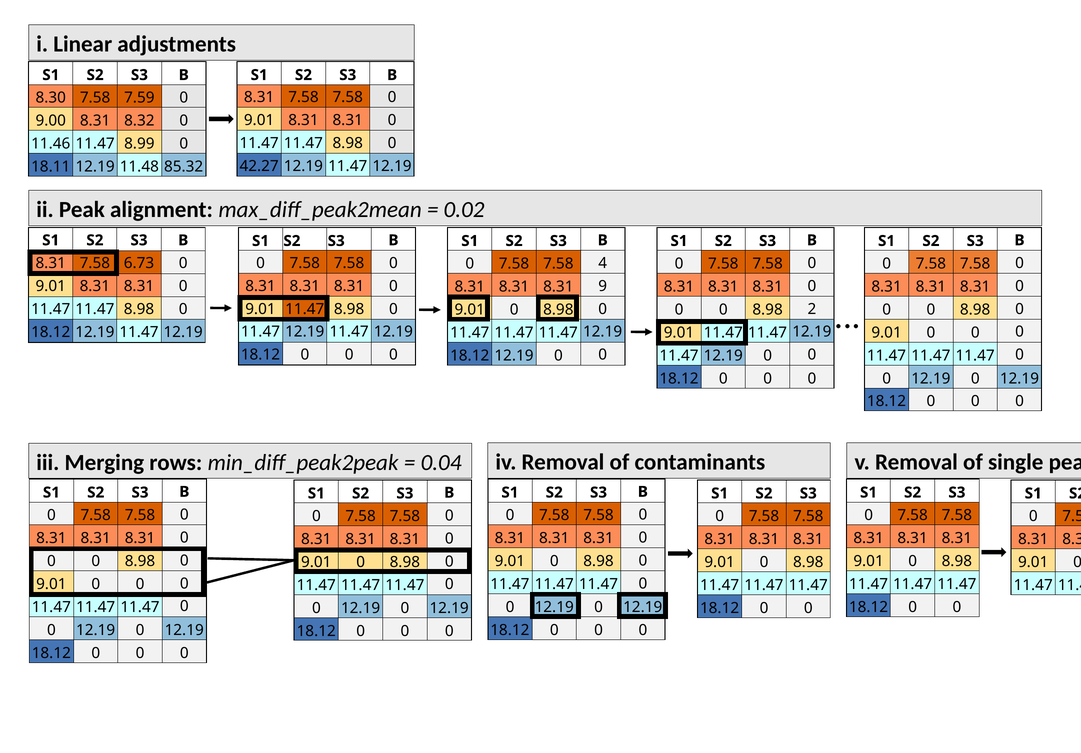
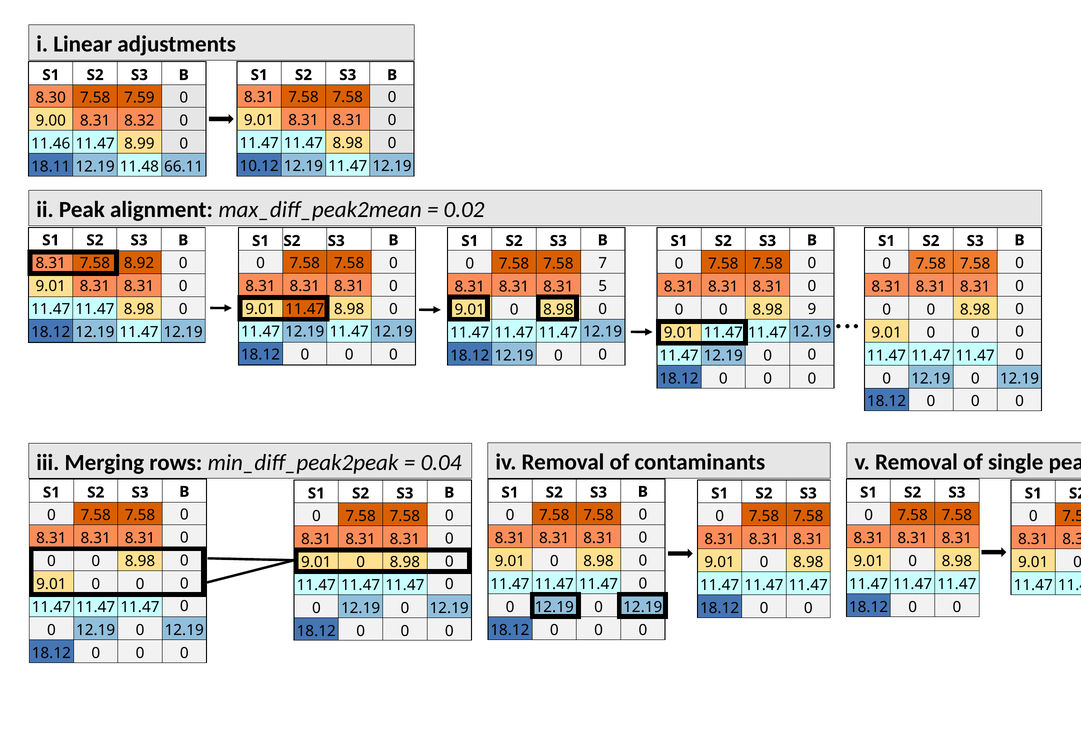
42.27: 42.27 -> 10.12 (259, 166)
85.32: 85.32 -> 66.11 (184, 167)
6.73: 6.73 -> 8.92 (139, 263)
4: 4 -> 7 (603, 263)
9: 9 -> 5 (603, 286)
2: 2 -> 9 (812, 309)
